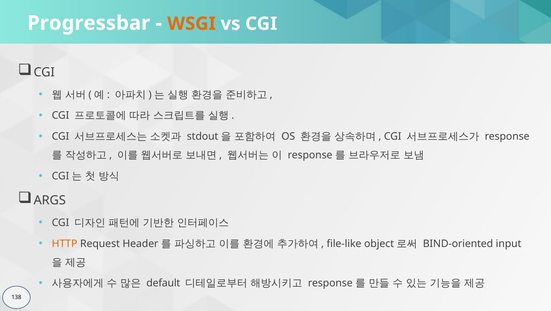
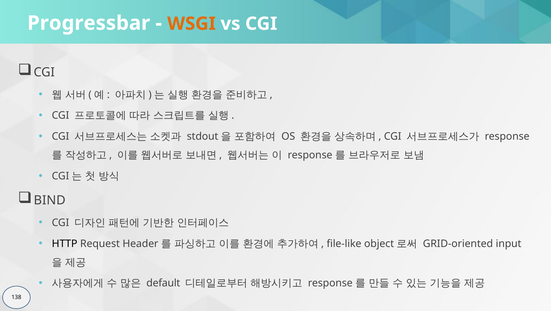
ARGS: ARGS -> BIND (50, 201)
HTTP colour: orange -> black (65, 244)
BIND-oriented: BIND-oriented -> GRID-oriented (458, 244)
